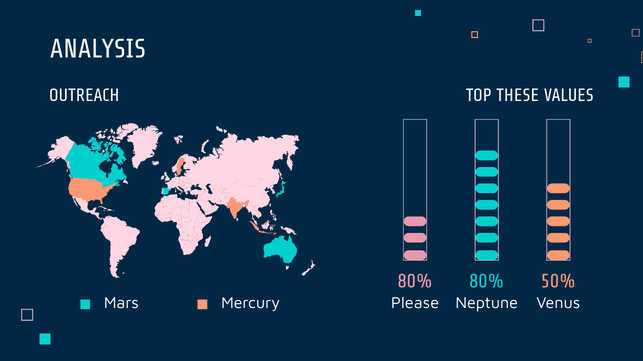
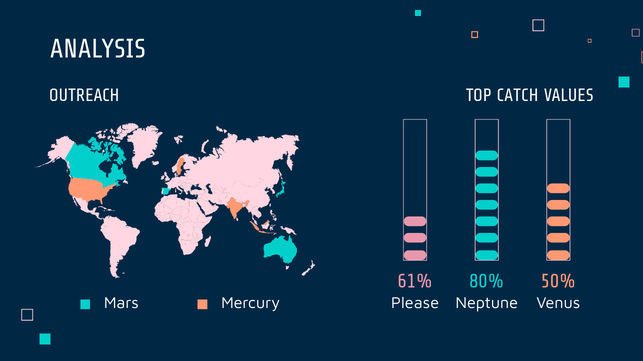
THESE: THESE -> CATCH (518, 96)
80%: 80% -> 61% (415, 282)
